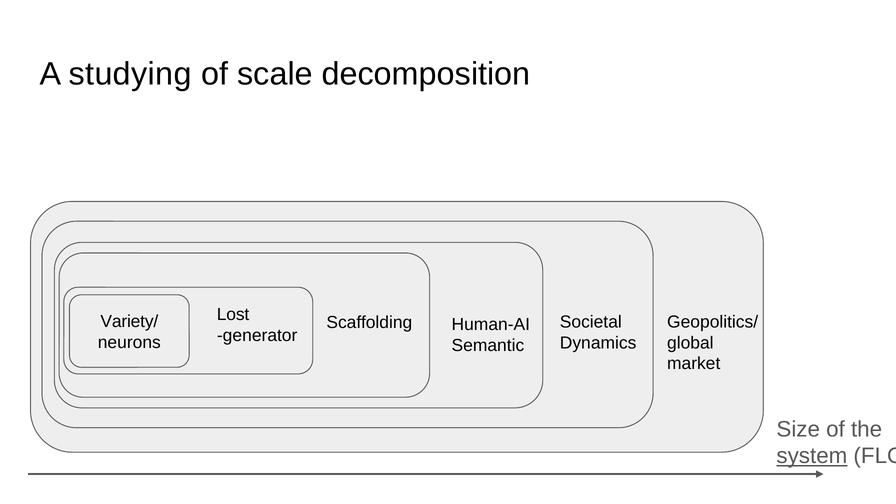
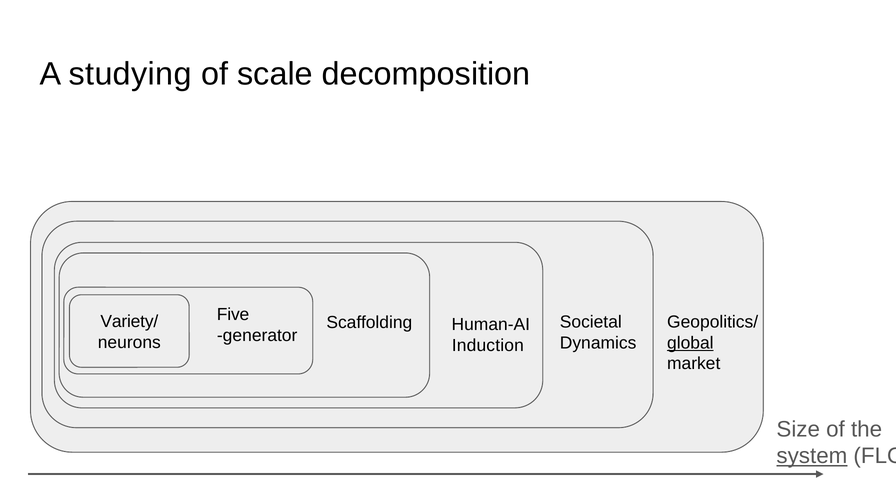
Lost: Lost -> Five (233, 314)
global underline: none -> present (690, 343)
Semantic: Semantic -> Induction (488, 345)
